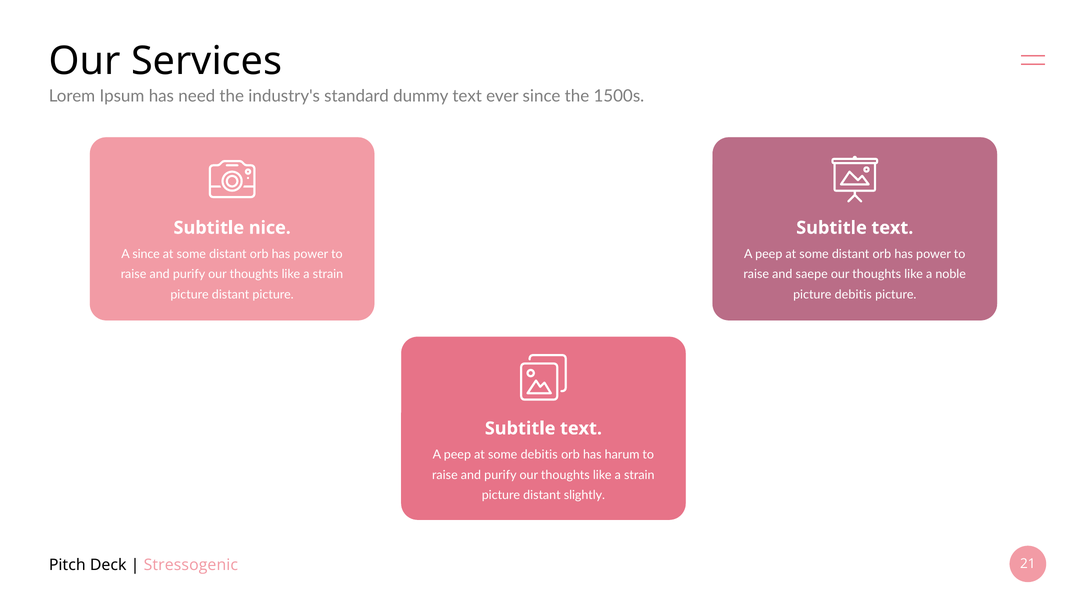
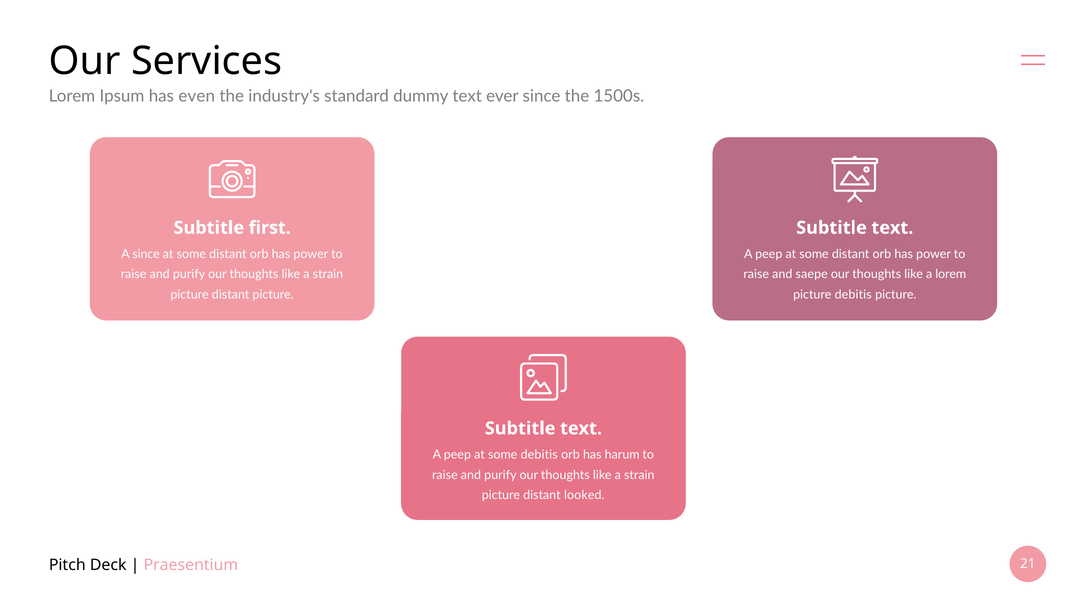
need: need -> even (197, 96)
nice: nice -> first (270, 228)
a noble: noble -> lorem (951, 274)
slightly: slightly -> looked (584, 496)
Stressogenic: Stressogenic -> Praesentium (191, 565)
